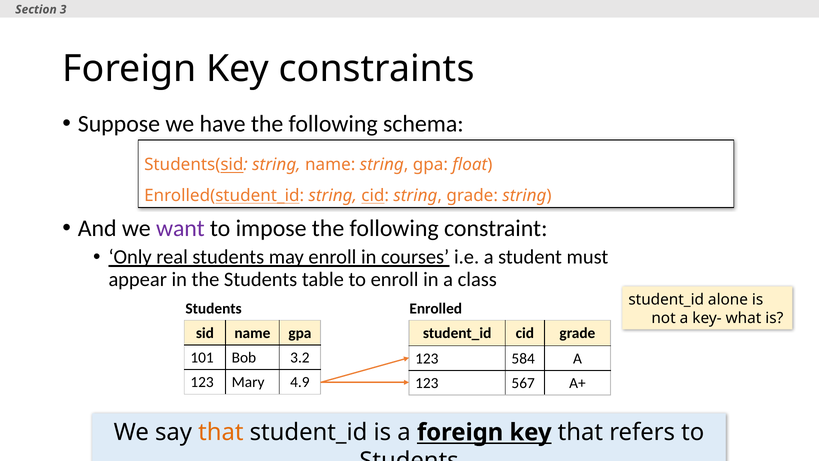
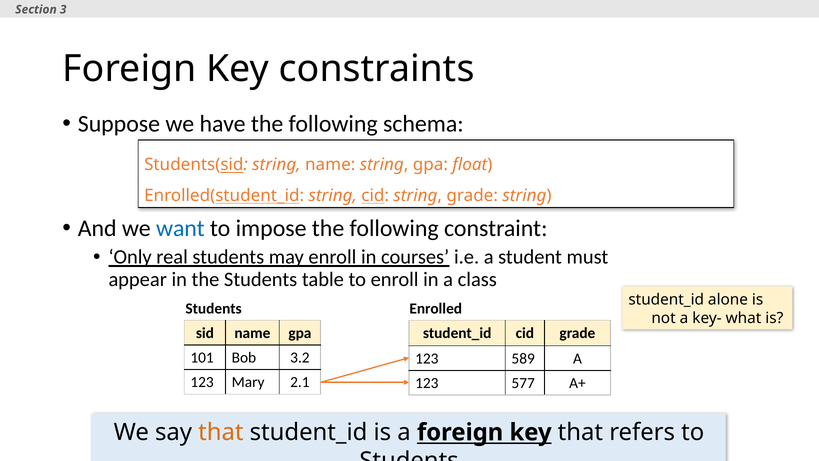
want colour: purple -> blue (180, 228)
584: 584 -> 589 (523, 358)
4.9: 4.9 -> 2.1 (300, 382)
567: 567 -> 577 (523, 383)
